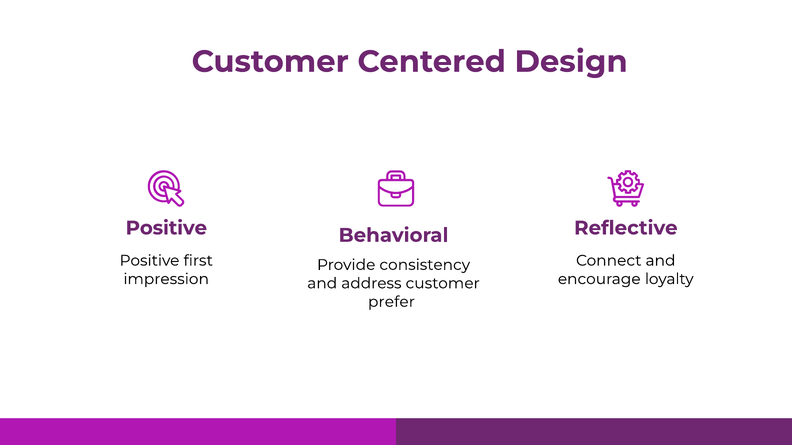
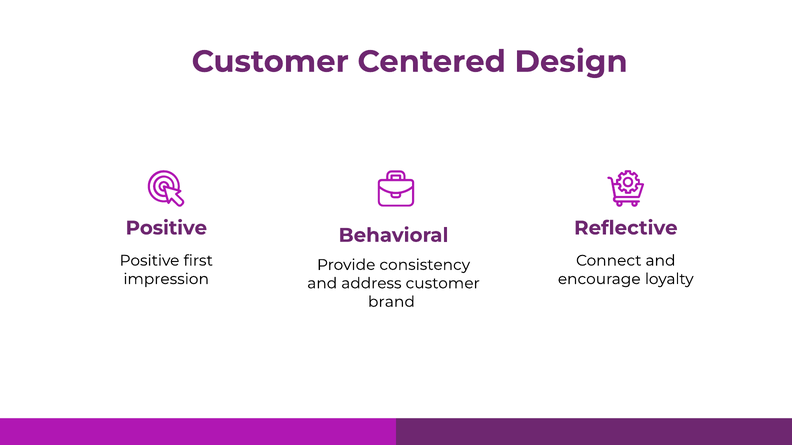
prefer: prefer -> brand (391, 302)
